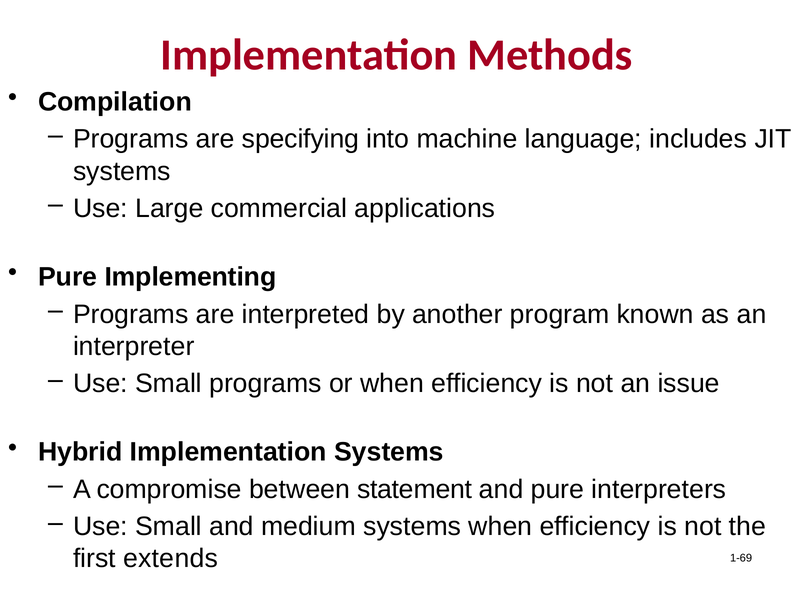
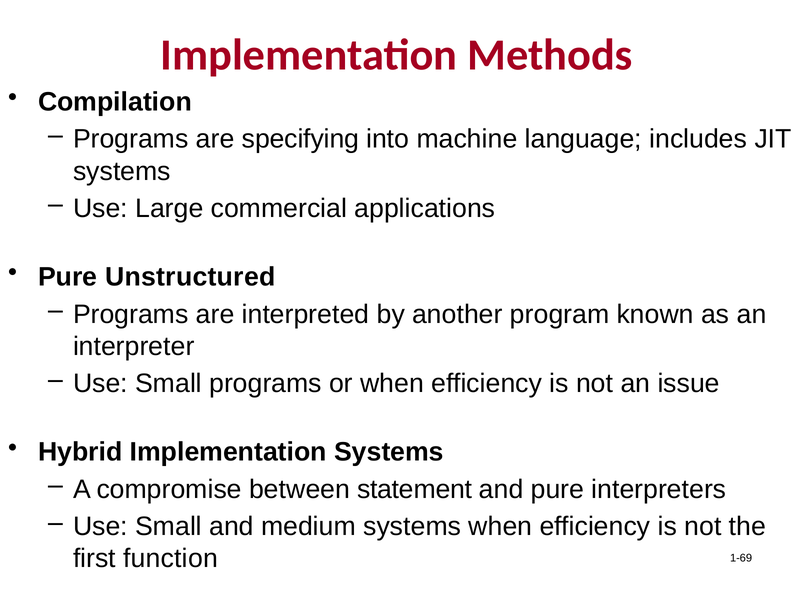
Implementing: Implementing -> Unstructured (190, 277)
extends: extends -> function (171, 559)
